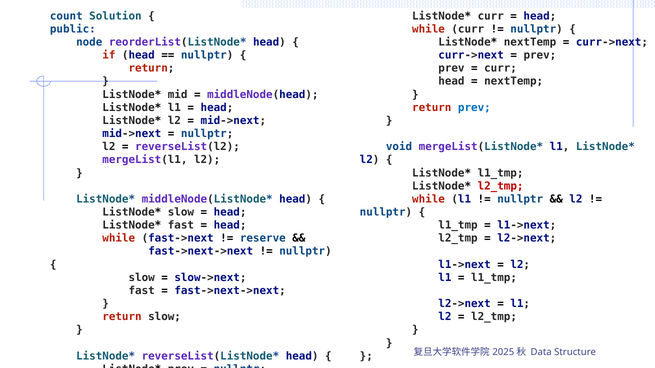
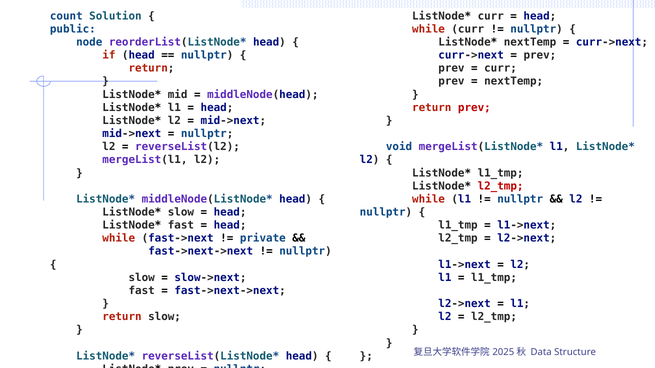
head: head -> prev (451, 81)
prev colour: blue -> red (474, 108)
reserve: reserve -> private (263, 239)
